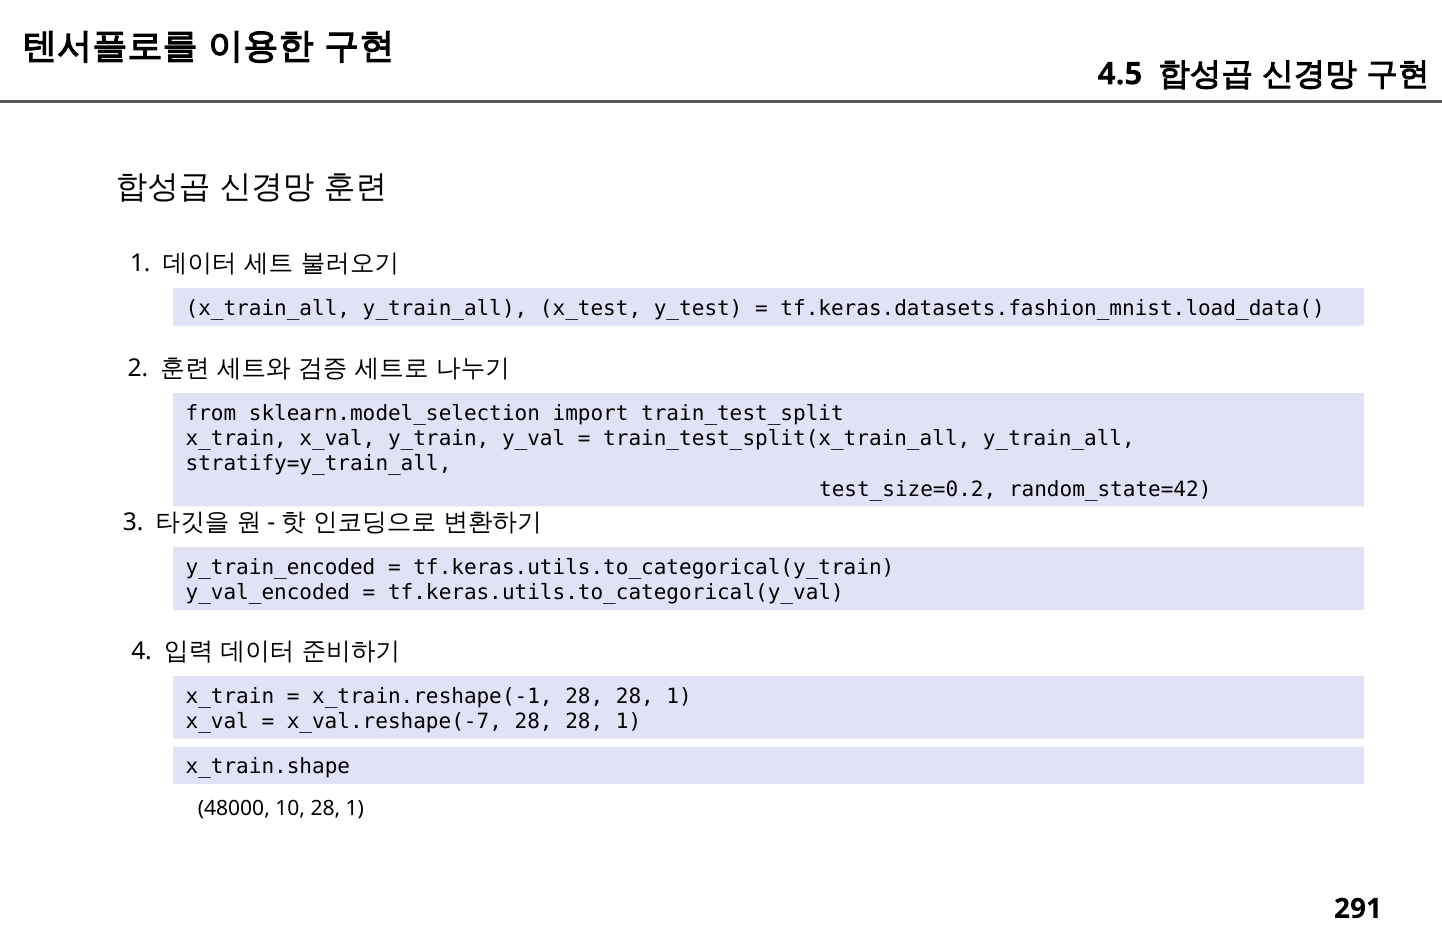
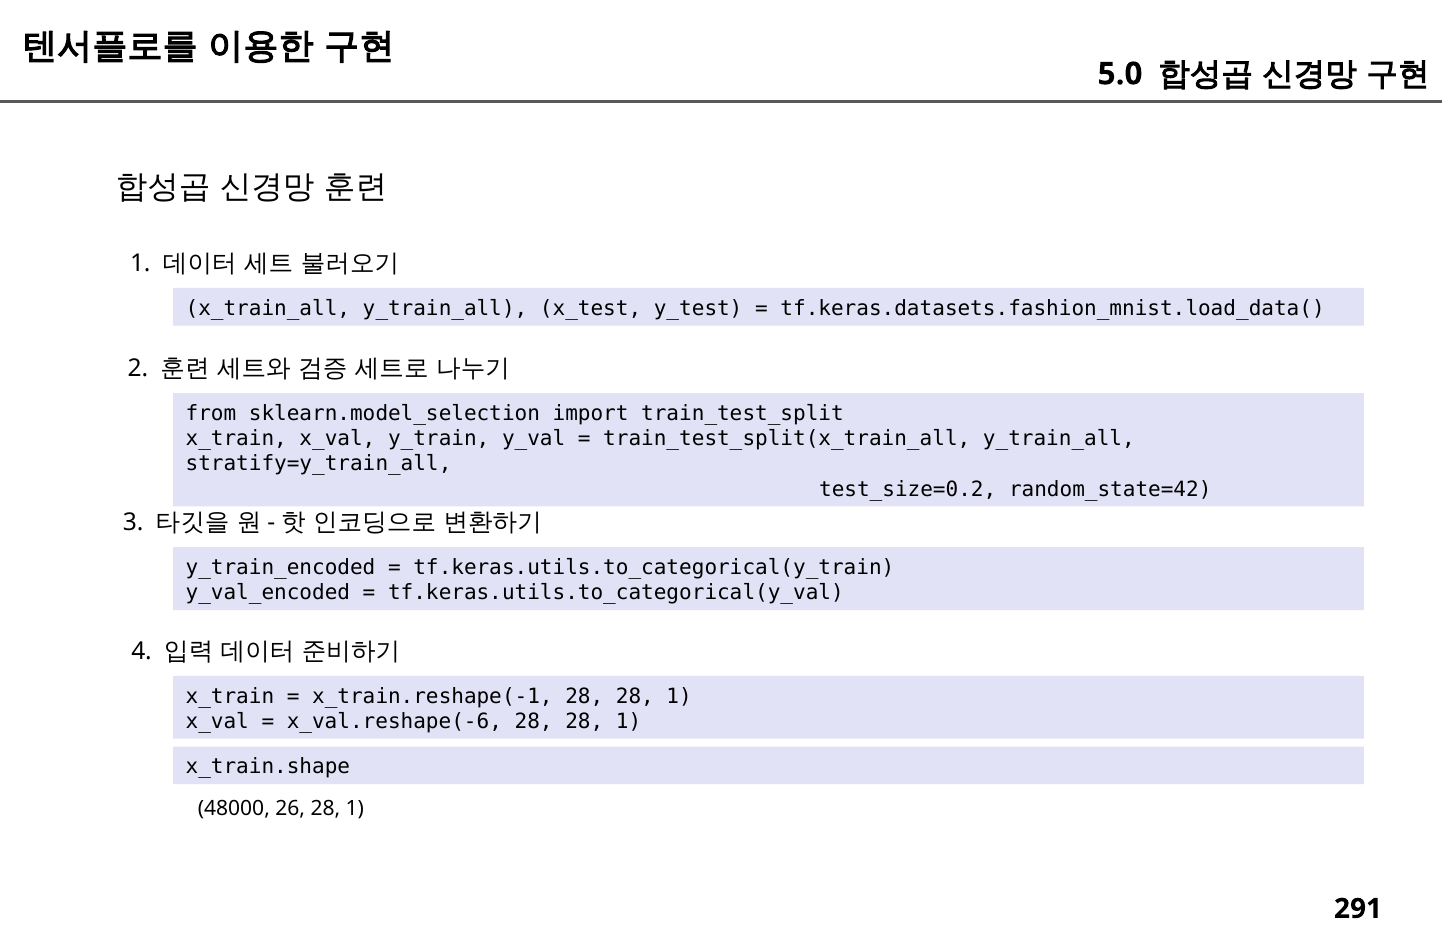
4.5: 4.5 -> 5.0 (1120, 74)
x_val.reshape(-7: x_val.reshape(-7 -> x_val.reshape(-6 (394, 721)
10: 10 -> 26 (290, 809)
